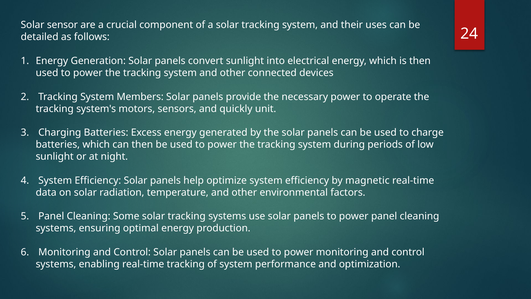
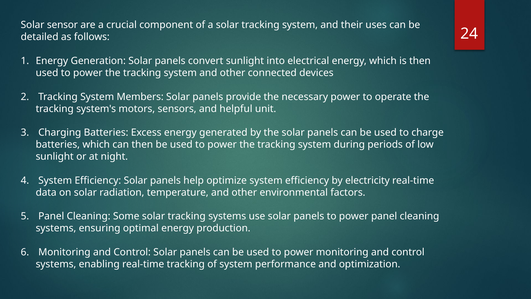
quickly: quickly -> helpful (236, 109)
magnetic: magnetic -> electricity (367, 180)
